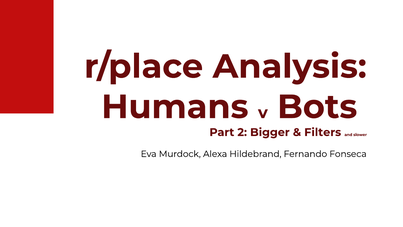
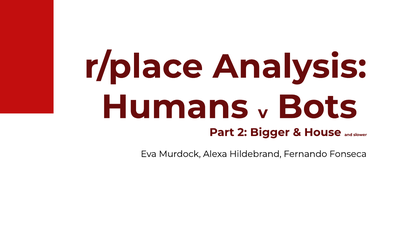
Filters: Filters -> House (323, 132)
